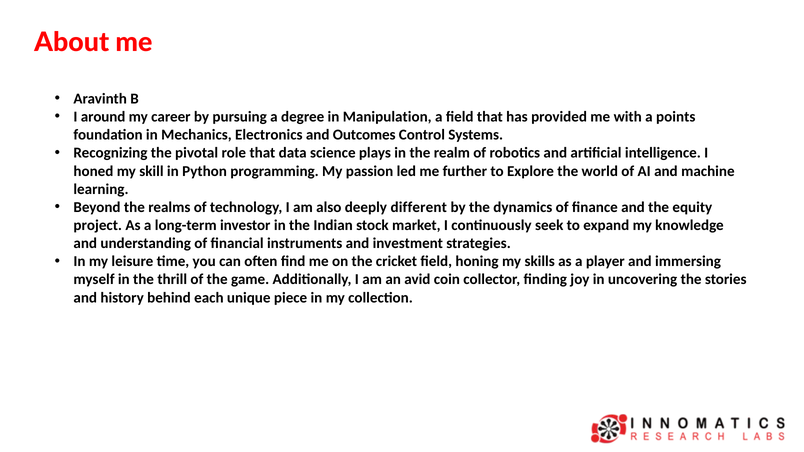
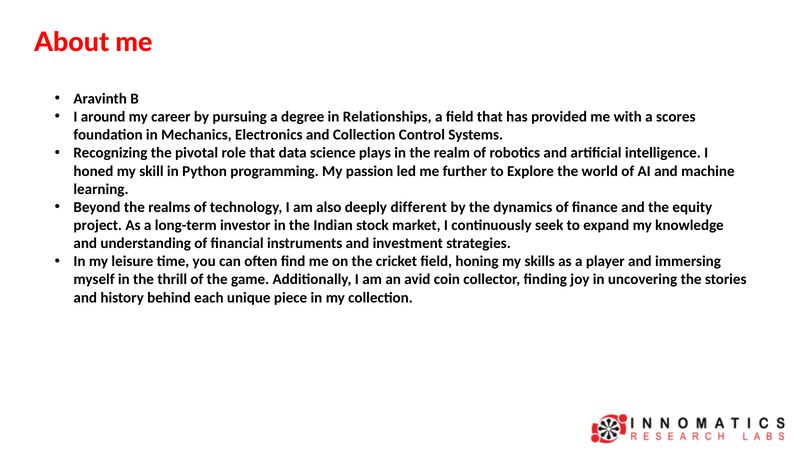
Manipulation: Manipulation -> Relationships (387, 117)
points: points -> scores (676, 117)
and Outcomes: Outcomes -> Collection (364, 135)
